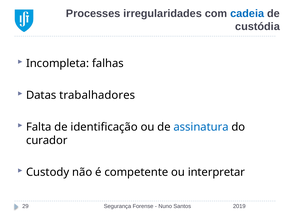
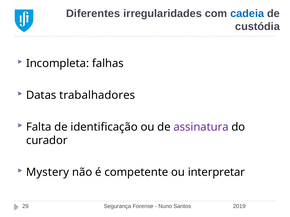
Processes: Processes -> Diferentes (93, 14)
assinatura colour: blue -> purple (201, 127)
Custody: Custody -> Mystery (48, 173)
